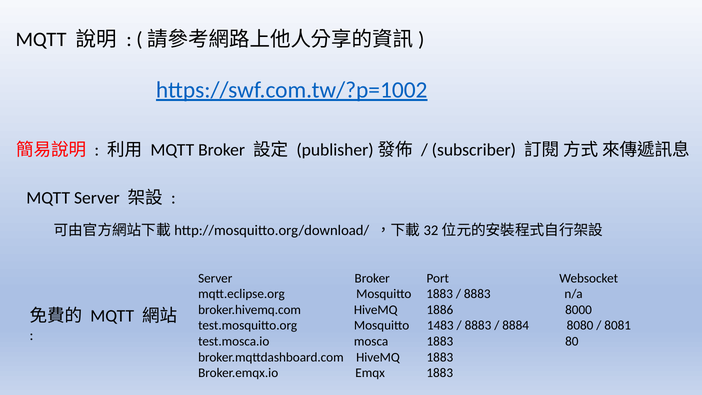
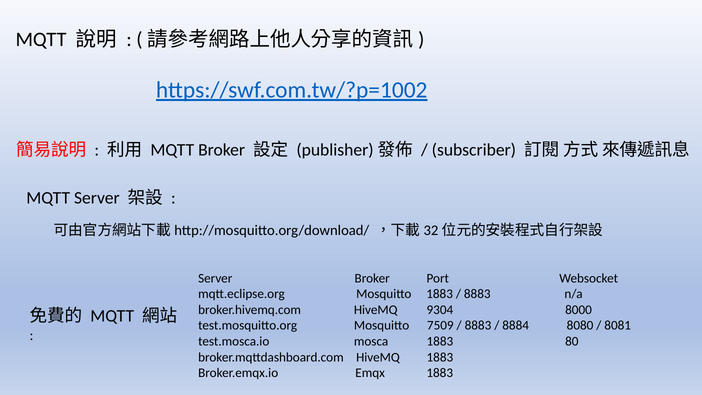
1886: 1886 -> 9304 (440, 310)
1483: 1483 -> 7509 (440, 326)
